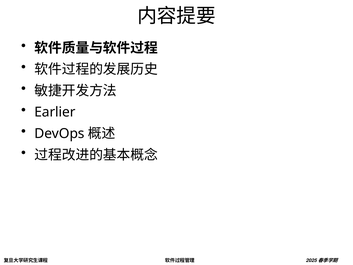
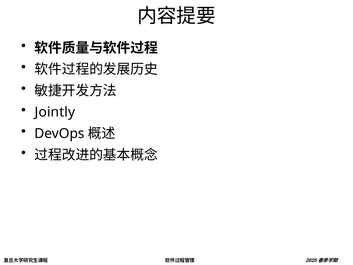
Earlier: Earlier -> Jointly (55, 112)
